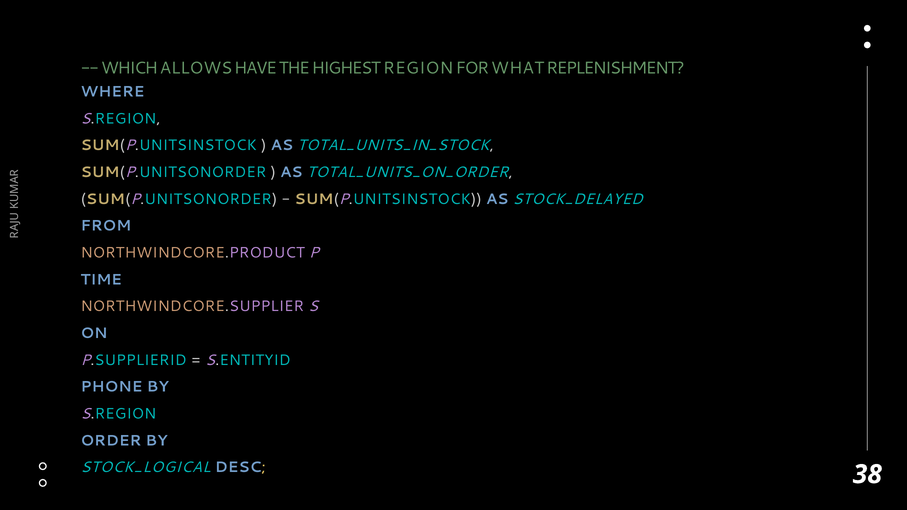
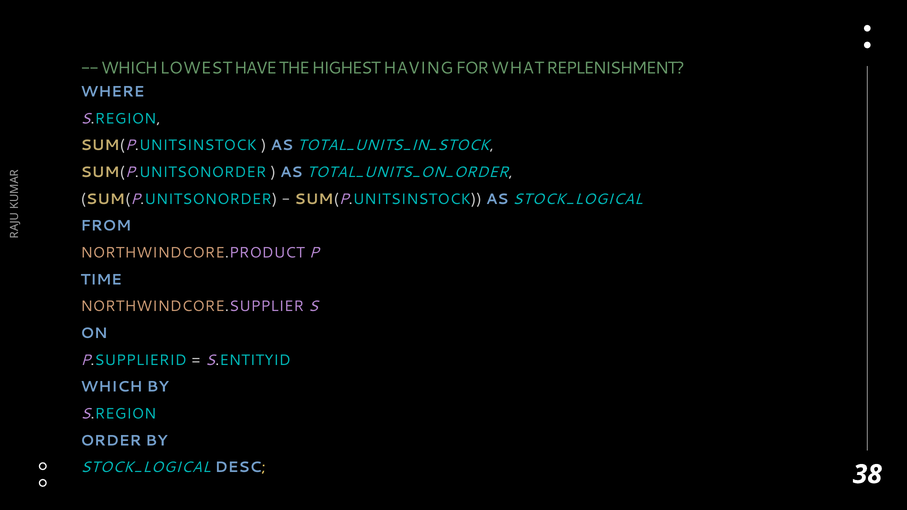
ALLOWS: ALLOWS -> LOWEST (196, 68)
REGION: REGION -> HAVING (418, 68)
AS STOCK_DELAYED: STOCK_DELAYED -> STOCK_LOGICAL (578, 199)
PHONE: PHONE -> WHICH (111, 387)
